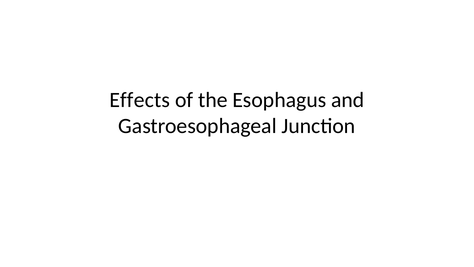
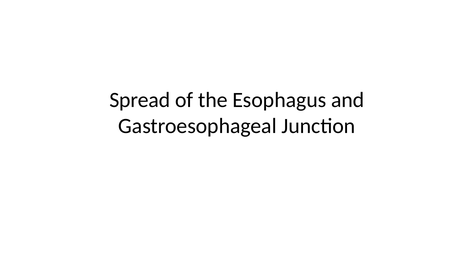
Effects: Effects -> Spread (140, 100)
